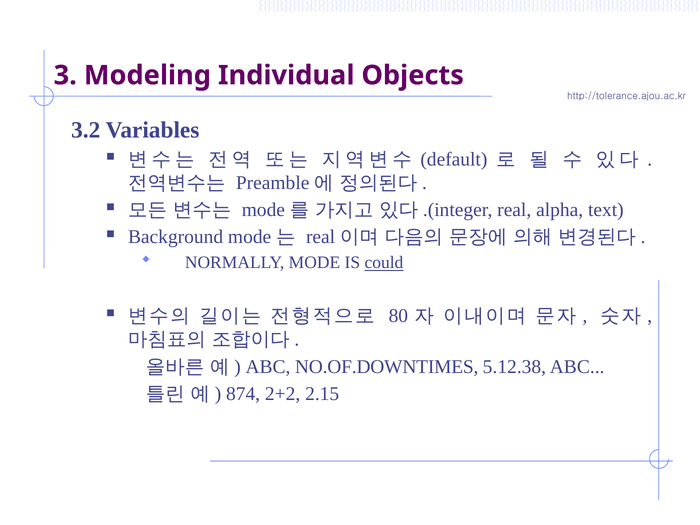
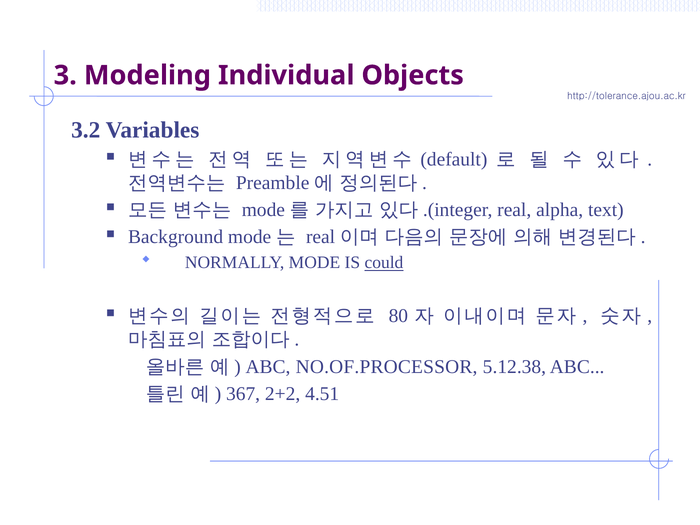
NO.OF.DOWNTIMES: NO.OF.DOWNTIMES -> NO.OF.PROCESSOR (387, 367)
874: 874 -> 367 (243, 394)
2.15: 2.15 -> 4.51 (322, 394)
